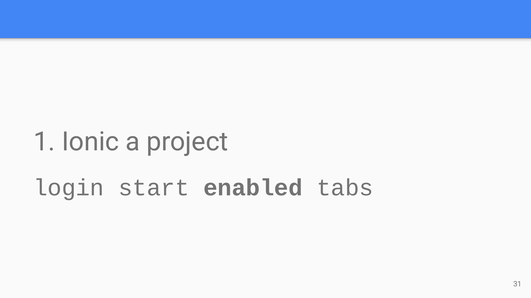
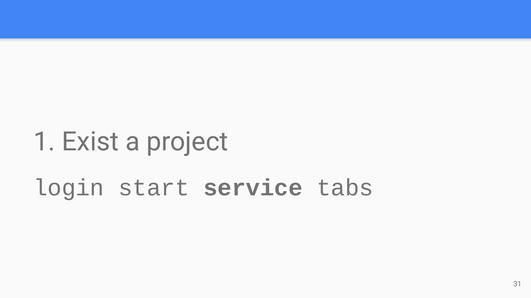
Ionic: Ionic -> Exist (90, 142)
enabled: enabled -> service (253, 188)
